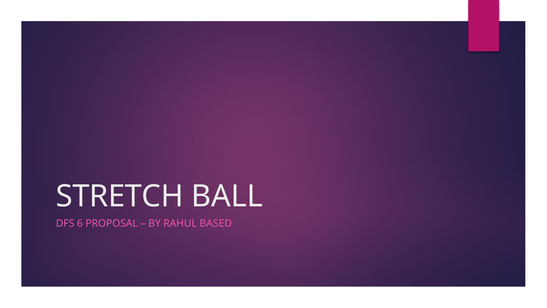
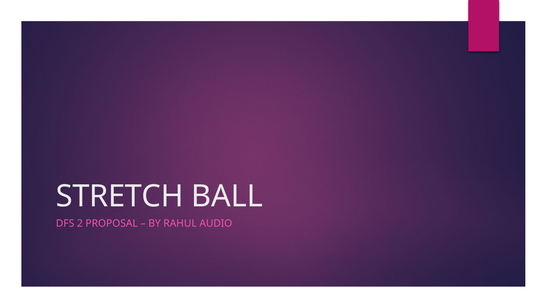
6: 6 -> 2 (80, 223)
BASED: BASED -> AUDIO (216, 223)
